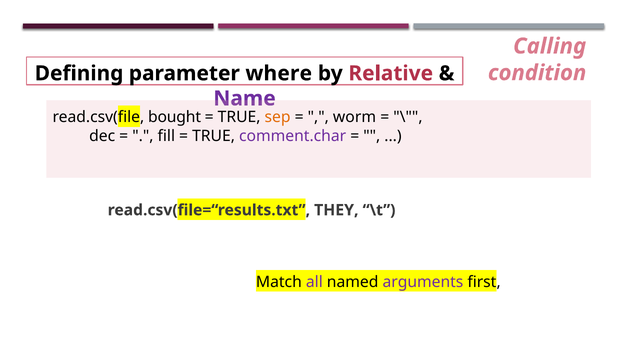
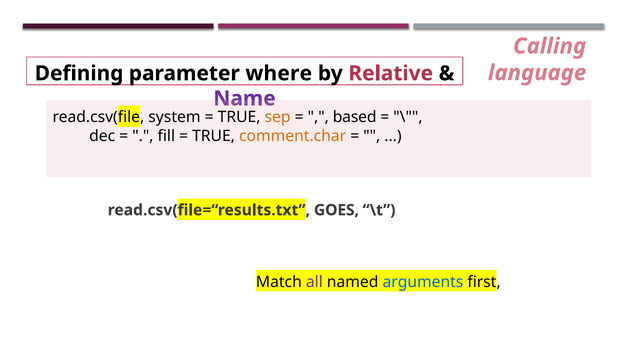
condition: condition -> language (537, 73)
bought: bought -> system (174, 117)
worm: worm -> based (355, 117)
comment.char colour: purple -> orange (293, 136)
THEY: THEY -> GOES (336, 210)
arguments colour: purple -> blue (423, 282)
